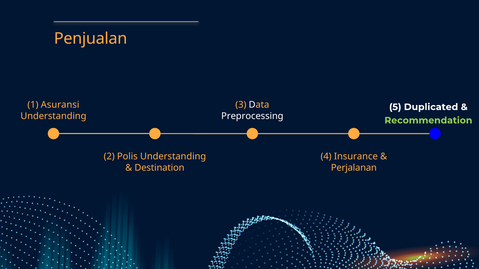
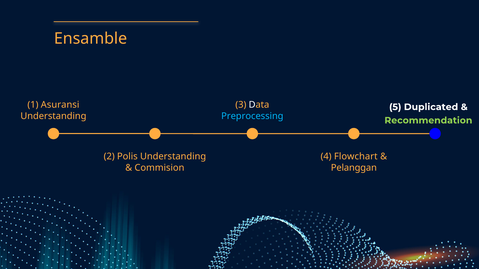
Penjualan: Penjualan -> Ensamble (91, 39)
Preprocessing colour: white -> light blue (252, 116)
Insurance: Insurance -> Flowchart (356, 157)
Destination: Destination -> Commision (159, 168)
Perjalanan: Perjalanan -> Pelanggan (354, 168)
